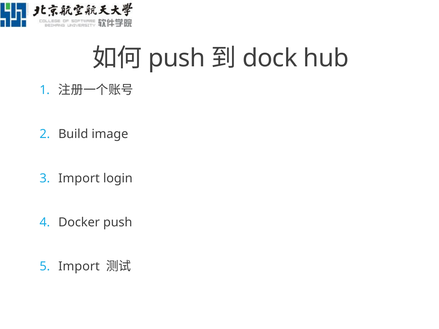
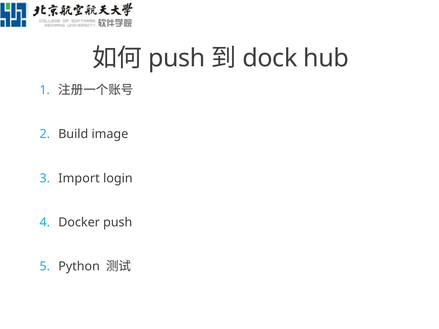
Import: Import -> Python (79, 267)
